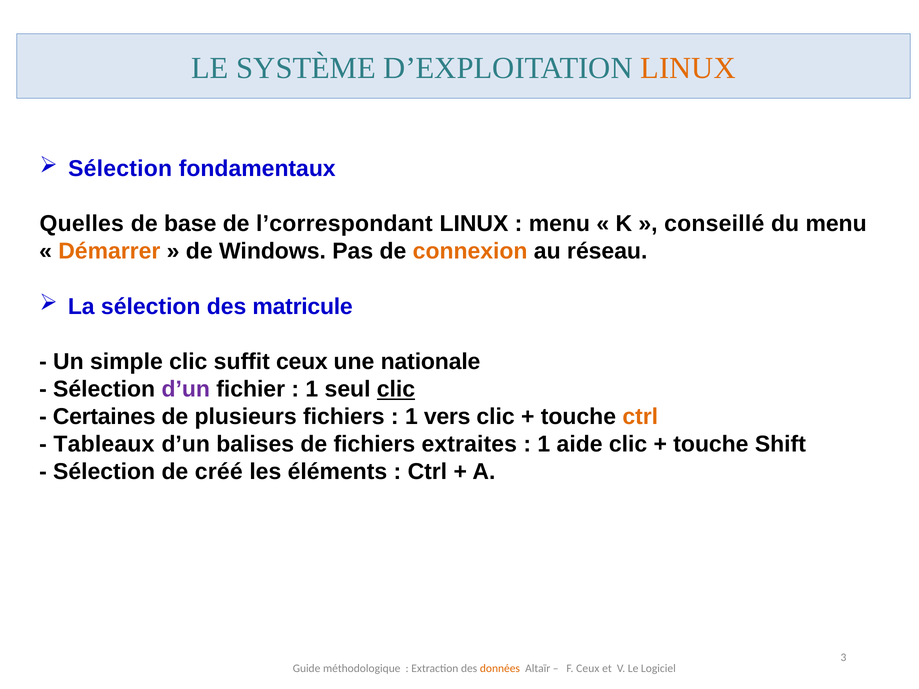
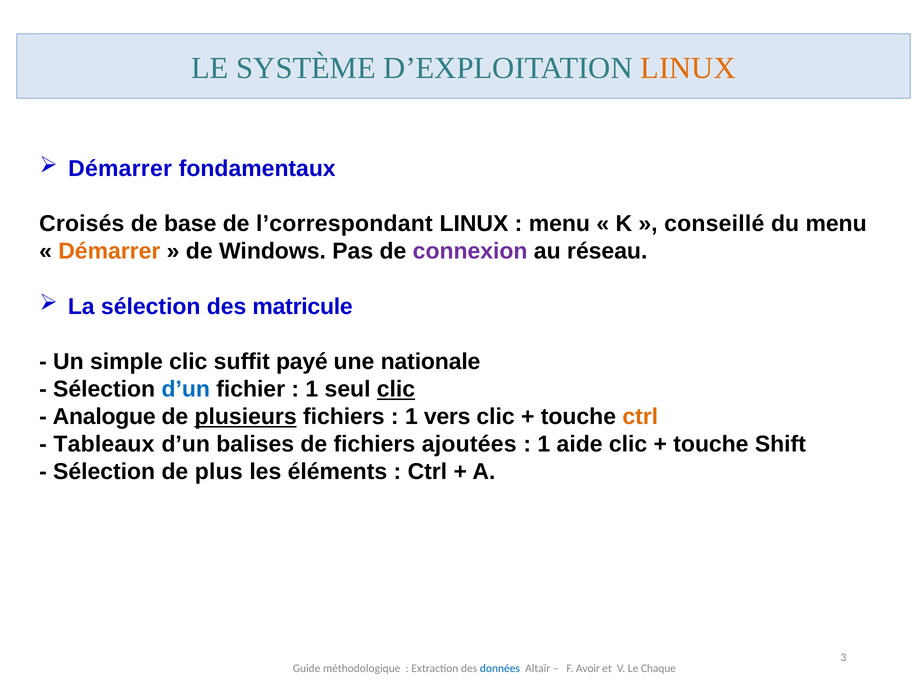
Sélection: Sélection -> Démarrer (120, 169)
Quelles: Quelles -> Croisés (82, 224)
connexion colour: orange -> purple (470, 252)
suffit ceux: ceux -> payé (302, 362)
d’un colour: purple -> blue (186, 389)
Certaines: Certaines -> Analogue (104, 417)
plusieurs underline: none -> present (246, 417)
extraites: extraites -> ajoutées (469, 445)
créé: créé -> plus (219, 472)
données colour: orange -> blue (500, 669)
F Ceux: Ceux -> Avoir (588, 669)
Logiciel: Logiciel -> Chaque (658, 669)
